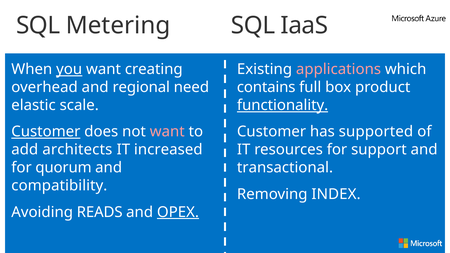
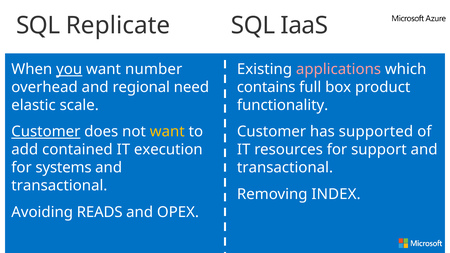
Metering: Metering -> Replicate (118, 26)
creating: creating -> number (154, 69)
functionality underline: present -> none (283, 105)
want colour: pink -> yellow (167, 132)
architects: architects -> contained (77, 150)
increased: increased -> execution (168, 150)
quorum: quorum -> systems (64, 168)
compatibility: compatibility -> transactional (59, 186)
OPEX underline: present -> none (178, 212)
